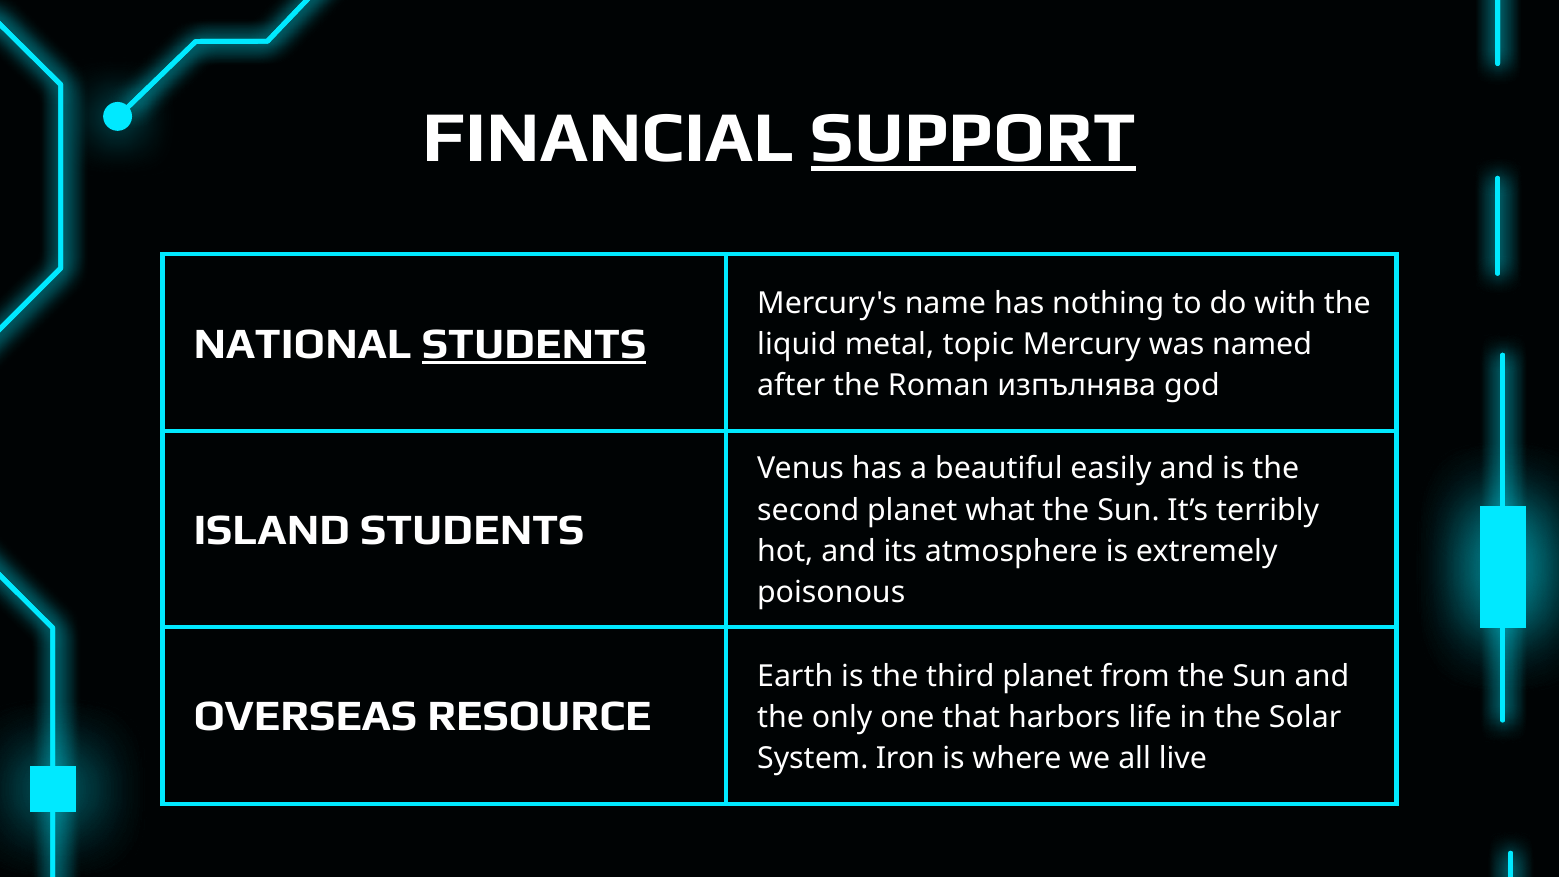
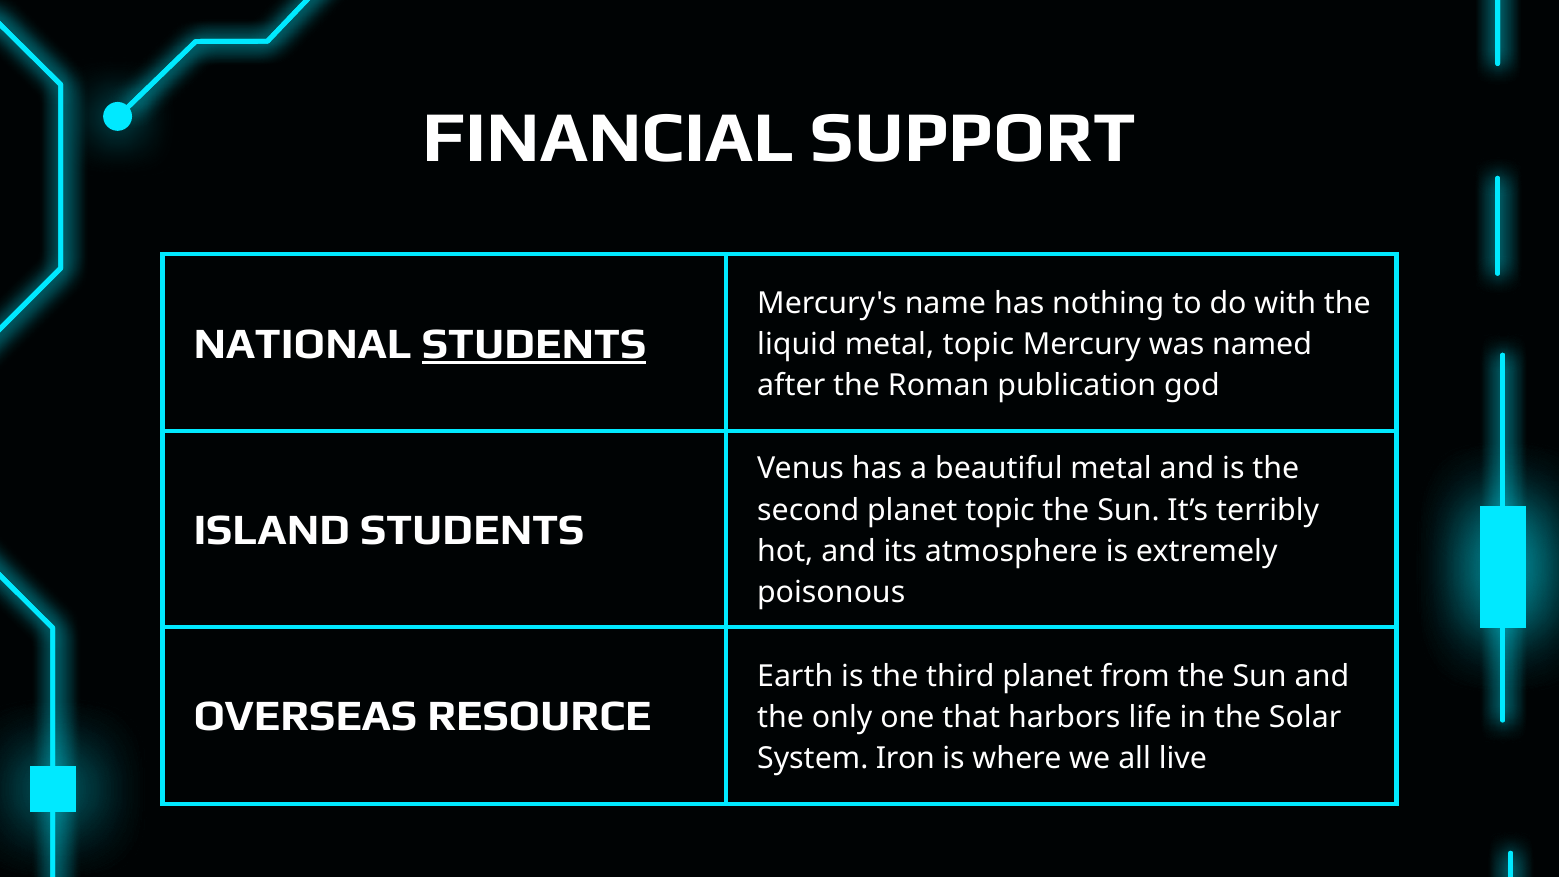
SUPPORT underline: present -> none (973, 138)
изпълнява: изпълнява -> publication (1077, 386)
beautiful easily: easily -> metal (1111, 469)
planet what: what -> topic (1000, 510)
